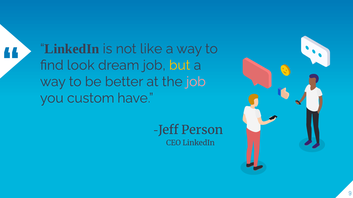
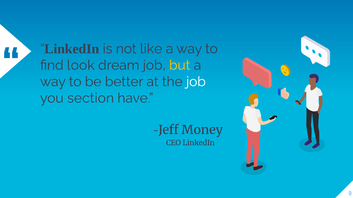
job colour: pink -> white (196, 82)
custom: custom -> section (91, 98)
Person: Person -> Money (202, 130)
